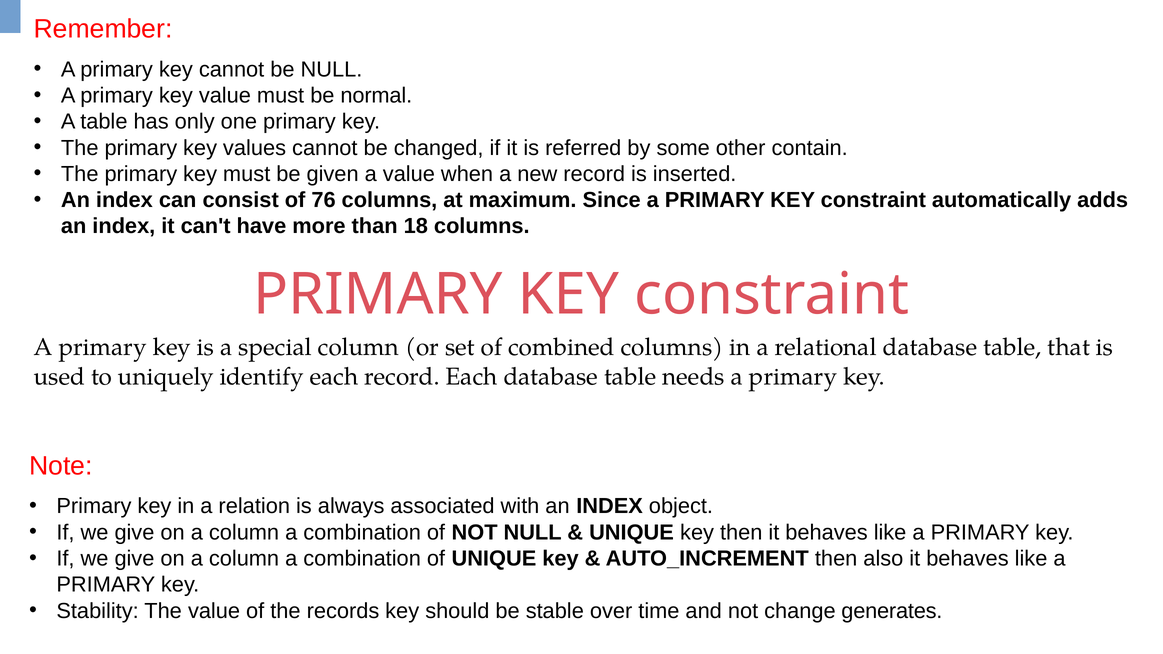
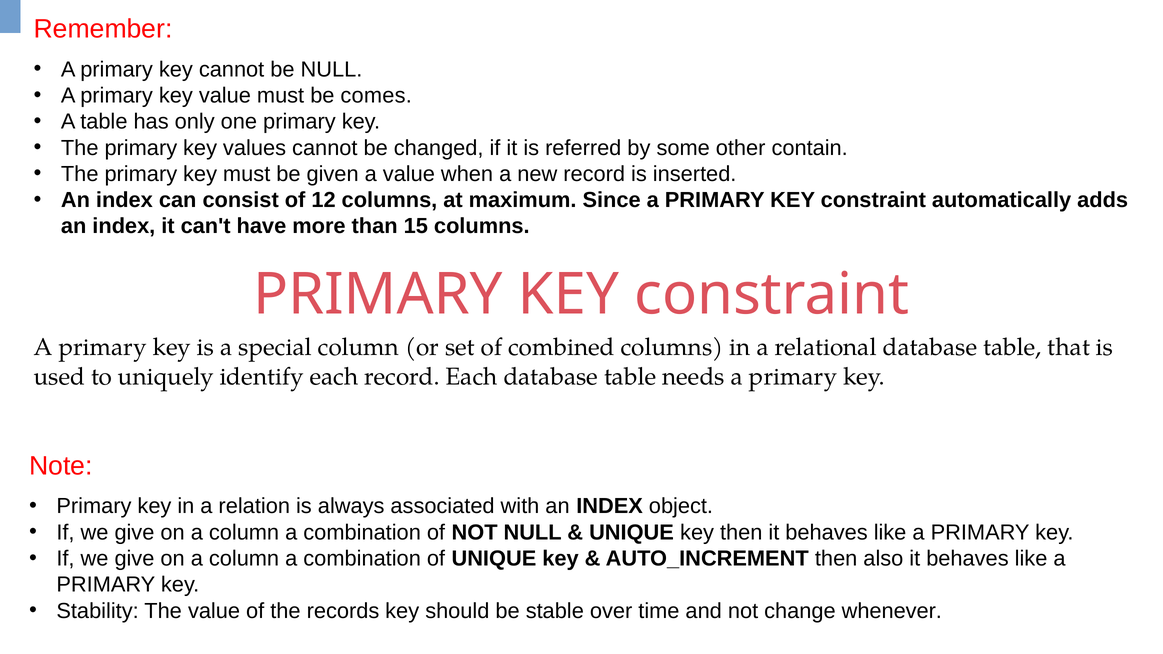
normal: normal -> comes (376, 96)
76: 76 -> 12 (324, 200)
18: 18 -> 15 (416, 226)
generates: generates -> whenever (892, 611)
